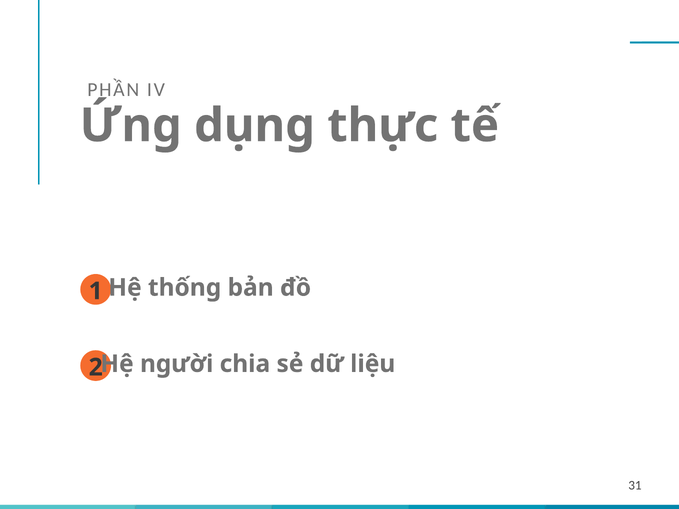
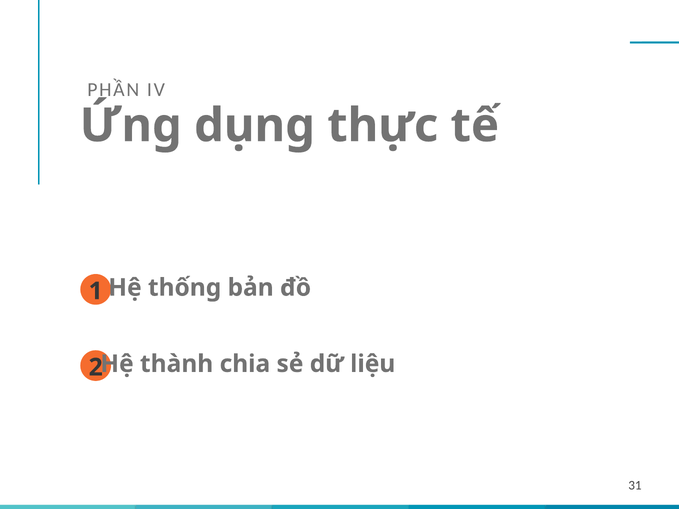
người: người -> thành (177, 364)
